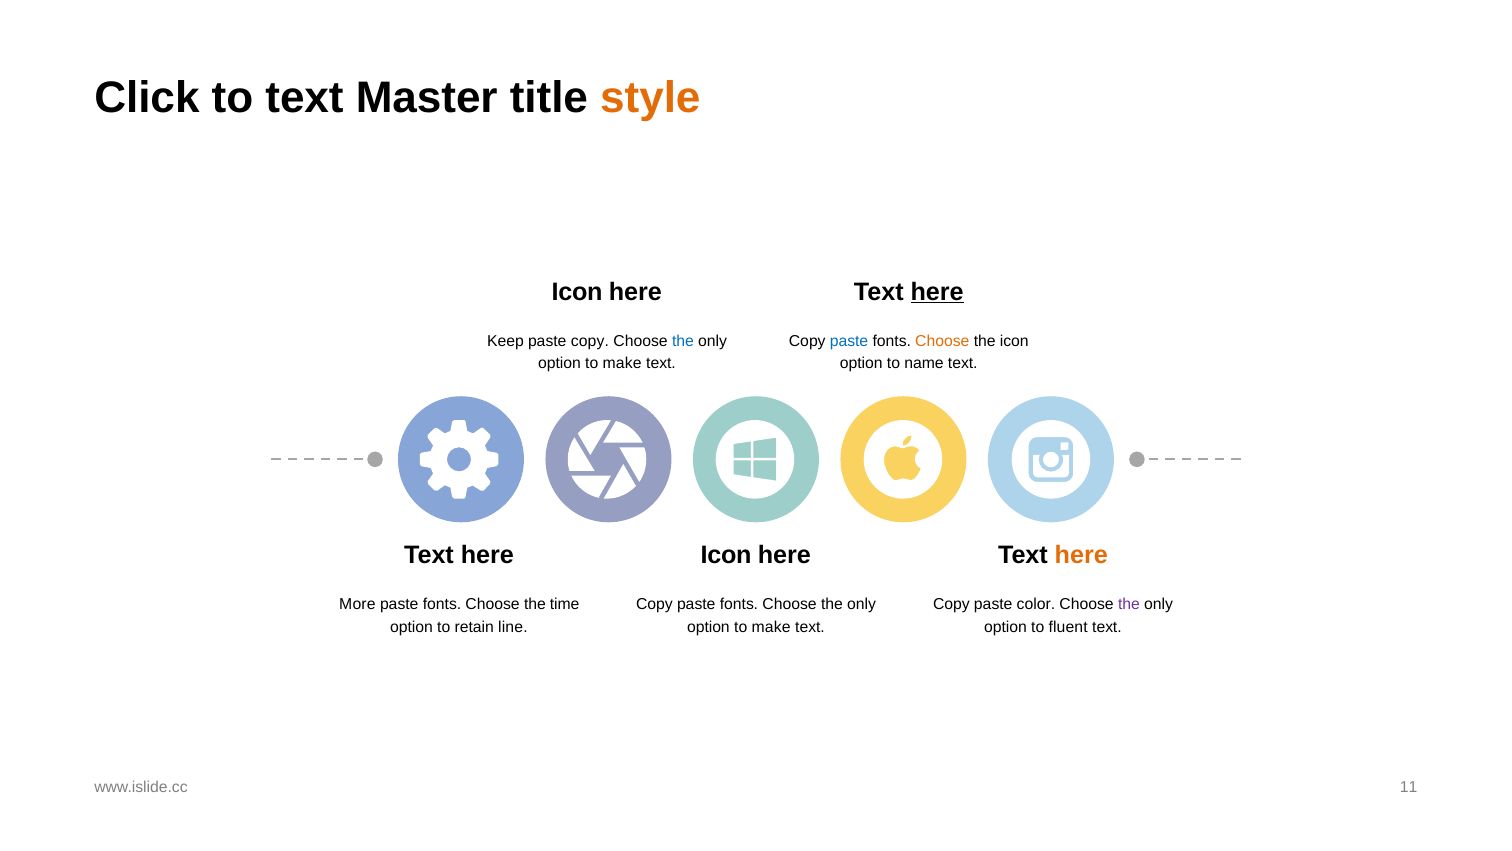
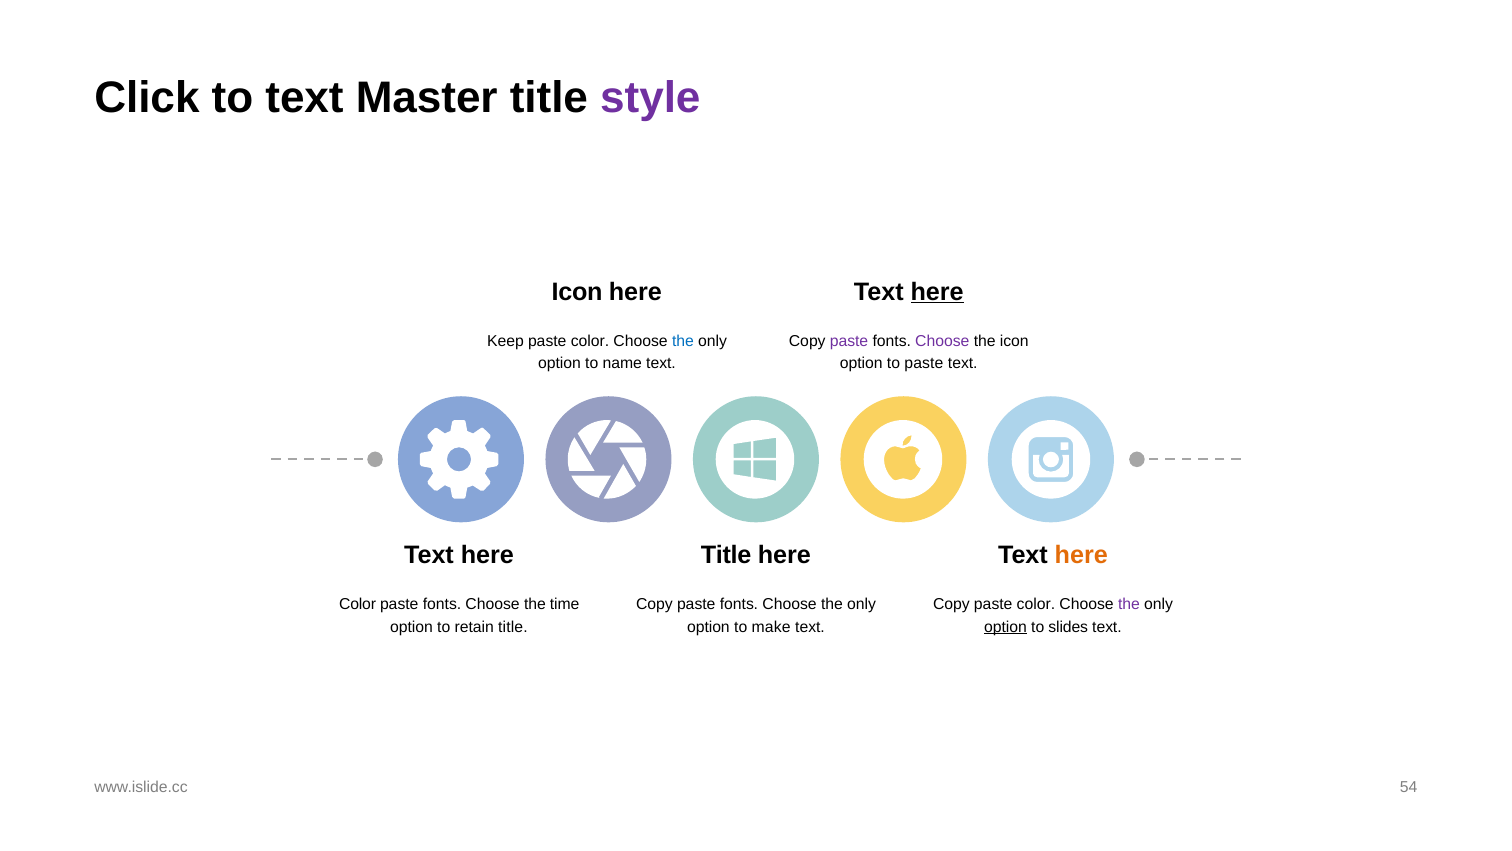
style colour: orange -> purple (650, 98)
copy: copy -> color (590, 341)
paste colour: blue -> purple (849, 341)
Choose colour: orange -> purple (942, 341)
make: make -> name (622, 363)
to name: name -> paste (924, 363)
Icon: Icon -> Title (726, 555)
More: More -> Color (358, 604)
retain line: line -> title (513, 627)
option underline: none -> present (1005, 627)
fluent: fluent -> slides (1068, 627)
11: 11 -> 54 (1409, 787)
